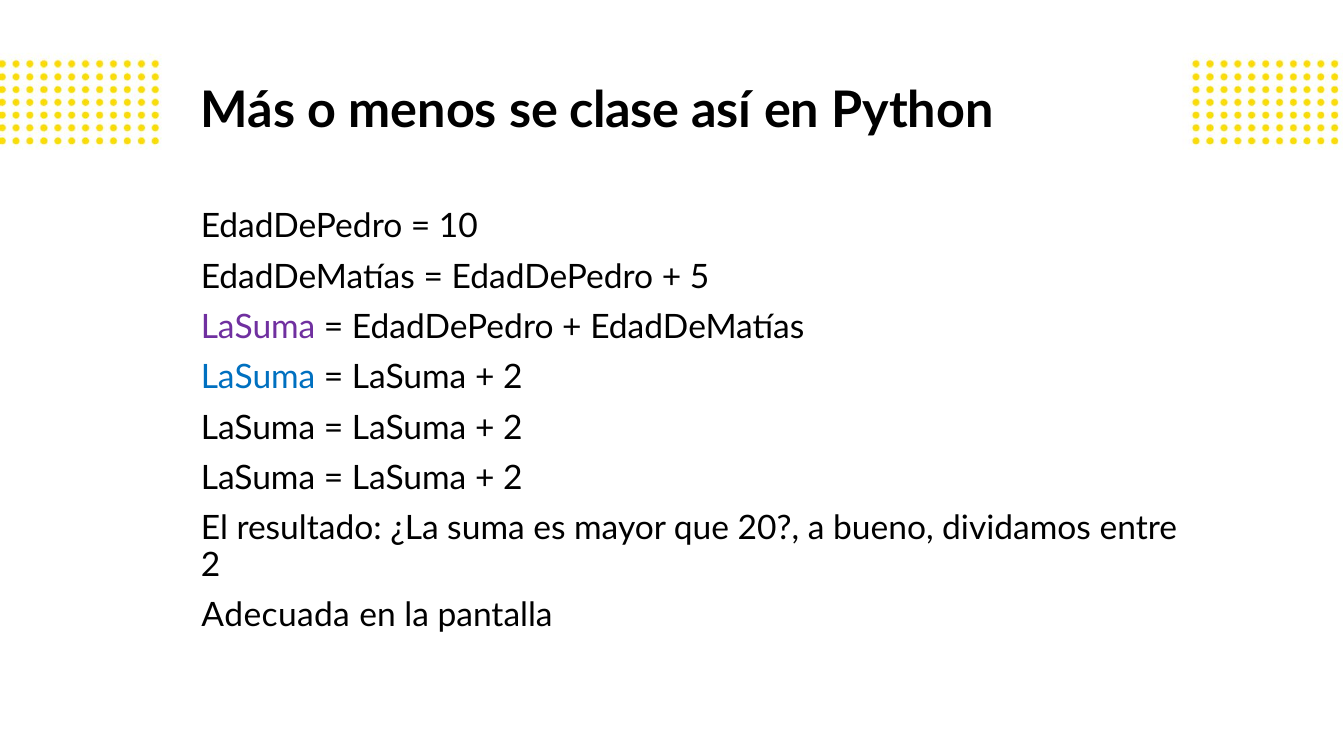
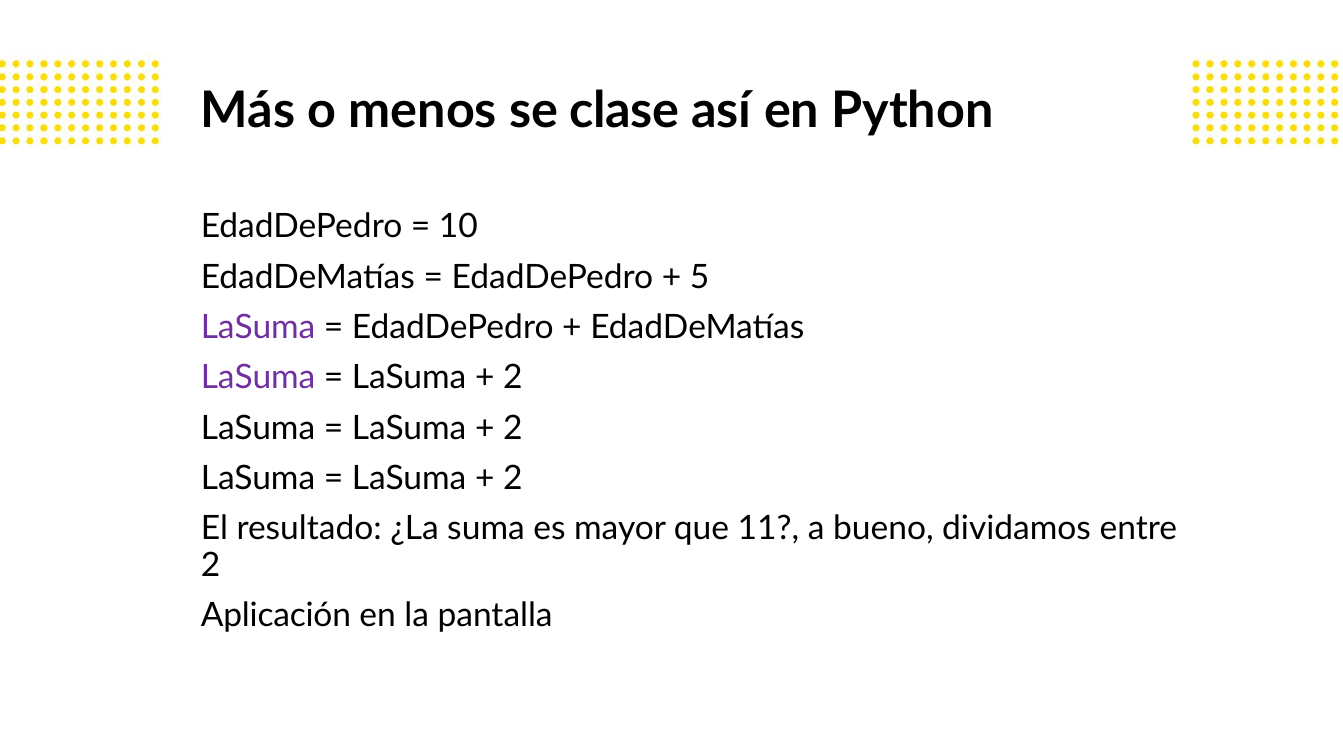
LaSuma colour: blue -> purple (258, 378)
20: 20 -> 11 (768, 528)
Adecuada: Adecuada -> Aplicación (276, 615)
